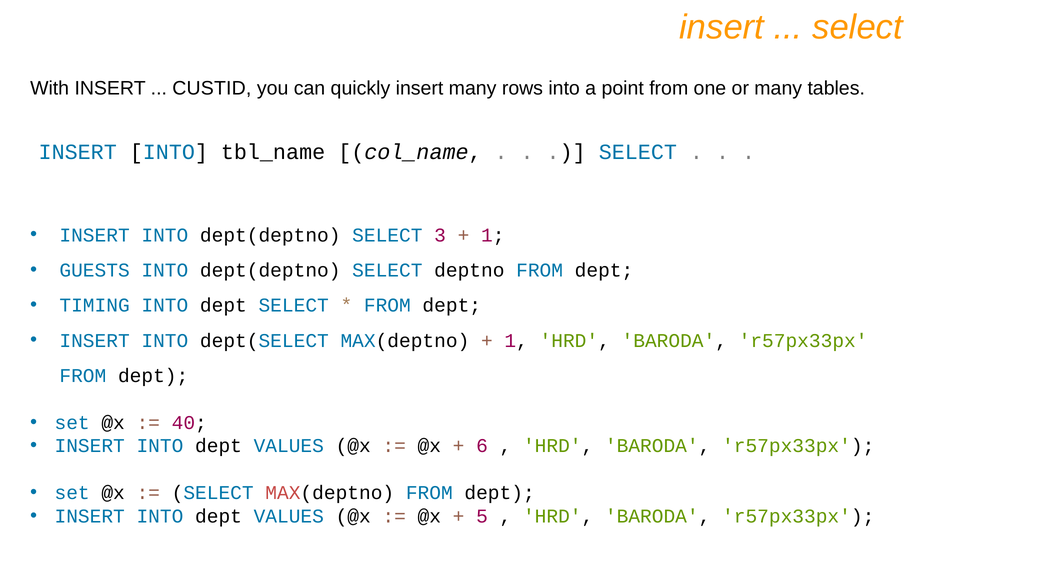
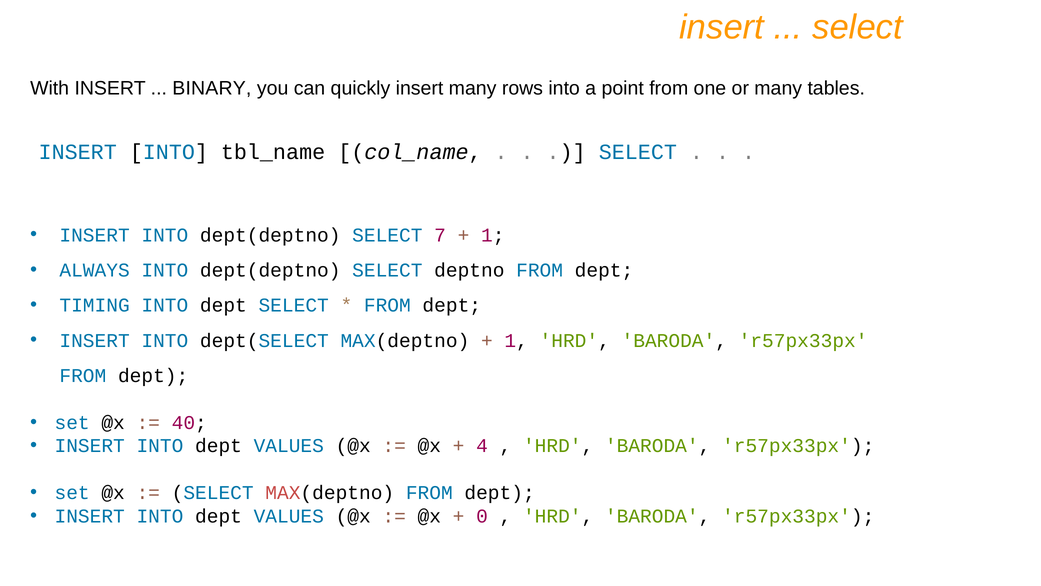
CUSTID: CUSTID -> BINARY (212, 88)
3: 3 -> 7 (440, 235)
GUESTS: GUESTS -> ALWAYS (95, 270)
6: 6 -> 4 (482, 446)
5: 5 -> 0 (482, 516)
